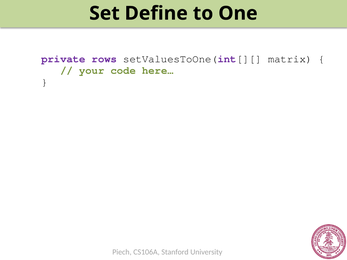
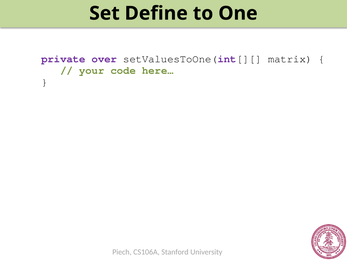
rows: rows -> over (104, 59)
